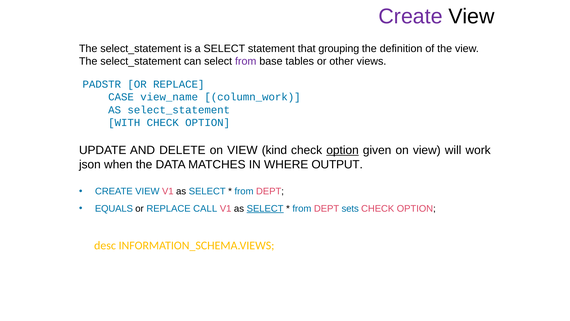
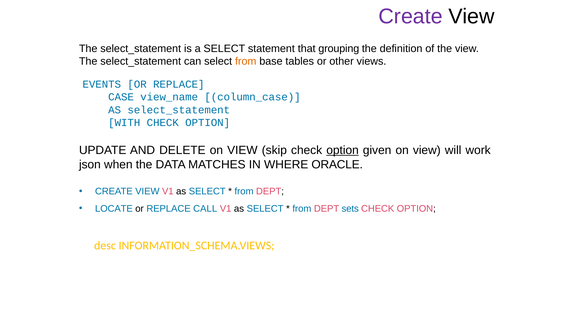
from colour: purple -> orange (246, 61)
PADSTR: PADSTR -> EVENTS (102, 84)
column_work: column_work -> column_case (253, 97)
kind: kind -> skip (274, 150)
OUTPUT: OUTPUT -> ORACLE (337, 164)
EQUALS: EQUALS -> LOCATE (114, 208)
SELECT underline: present -> none (265, 208)
